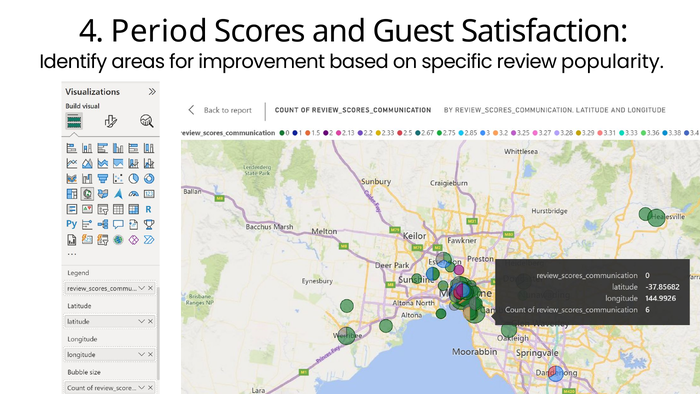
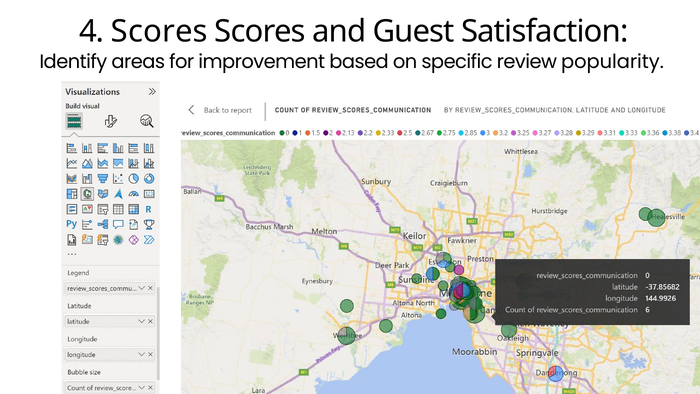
4 Period: Period -> Scores (159, 32)
